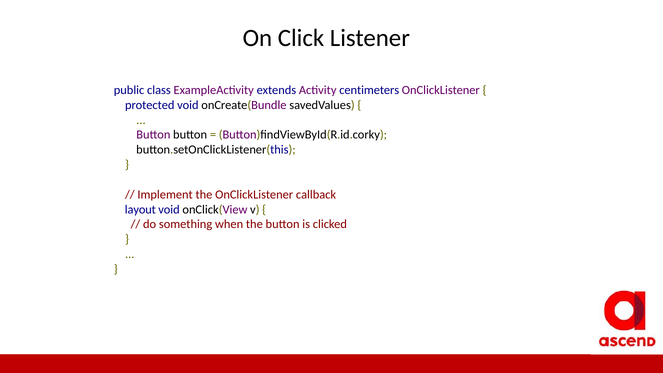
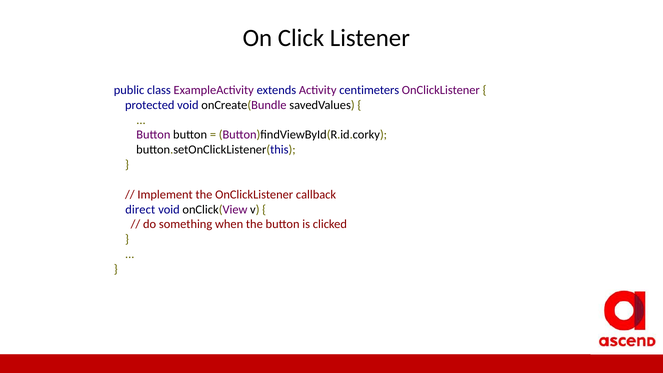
layout: layout -> direct (140, 209)
